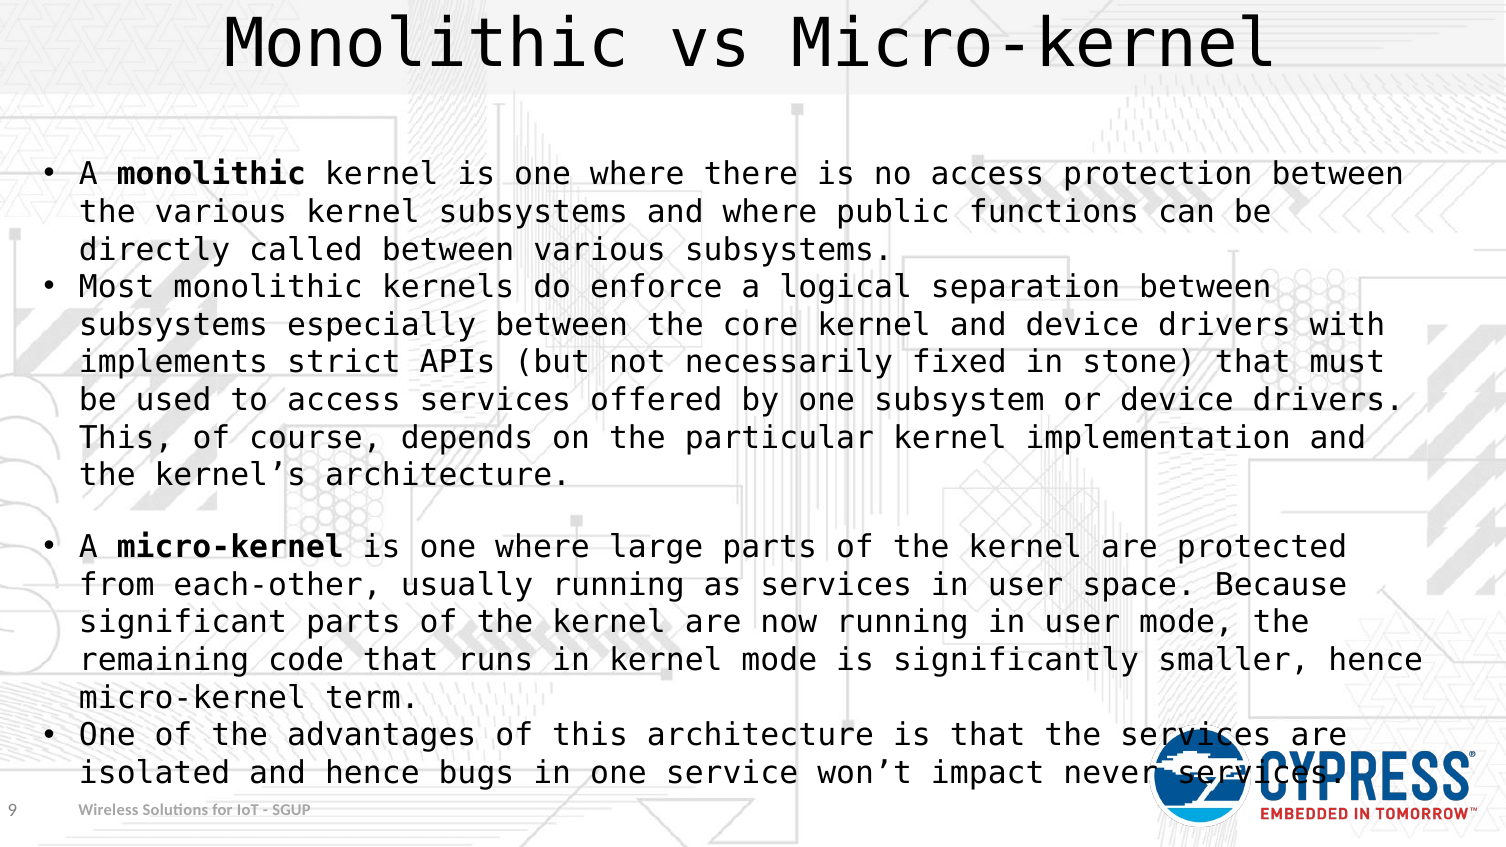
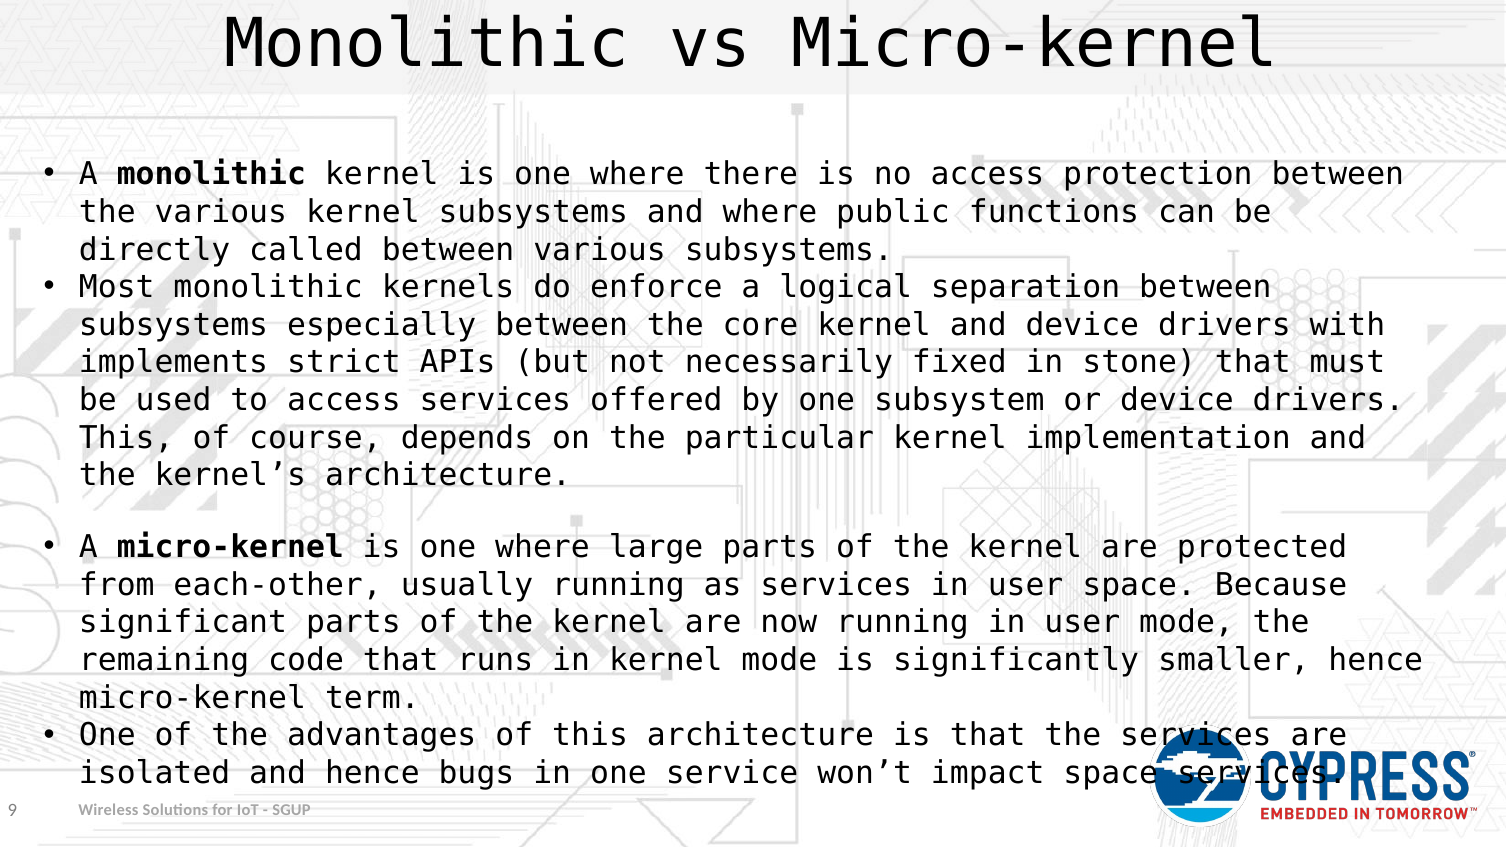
impact never: never -> space (1111, 773)
